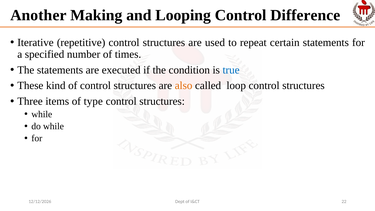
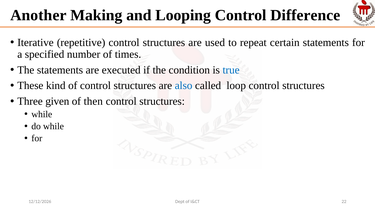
also colour: orange -> blue (184, 86)
items: items -> given (57, 101)
type: type -> then (93, 101)
